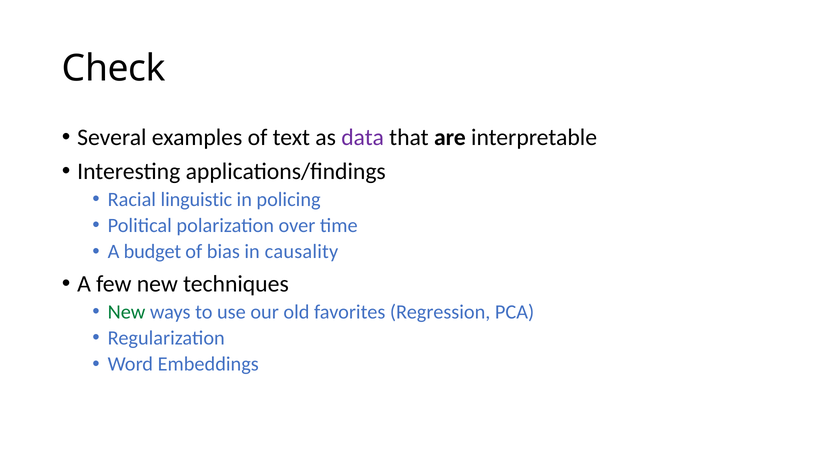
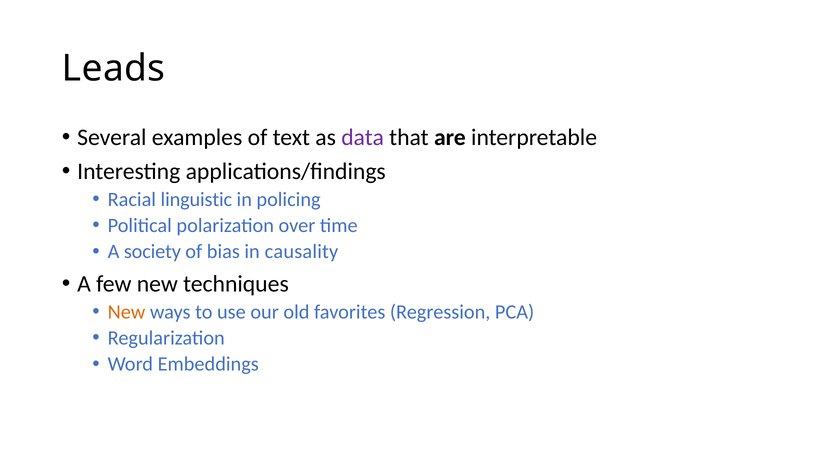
Check: Check -> Leads (114, 68)
budget: budget -> society (152, 252)
New colour: green -> orange (127, 312)
